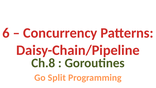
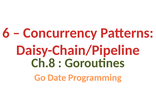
Split: Split -> Date (57, 77)
